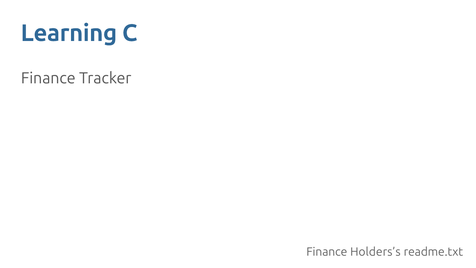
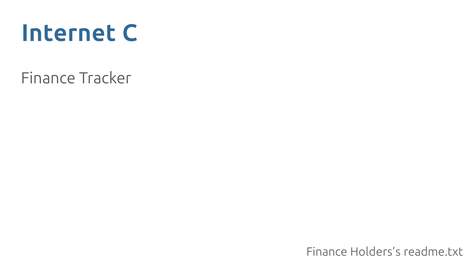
Learning: Learning -> Internet (69, 33)
